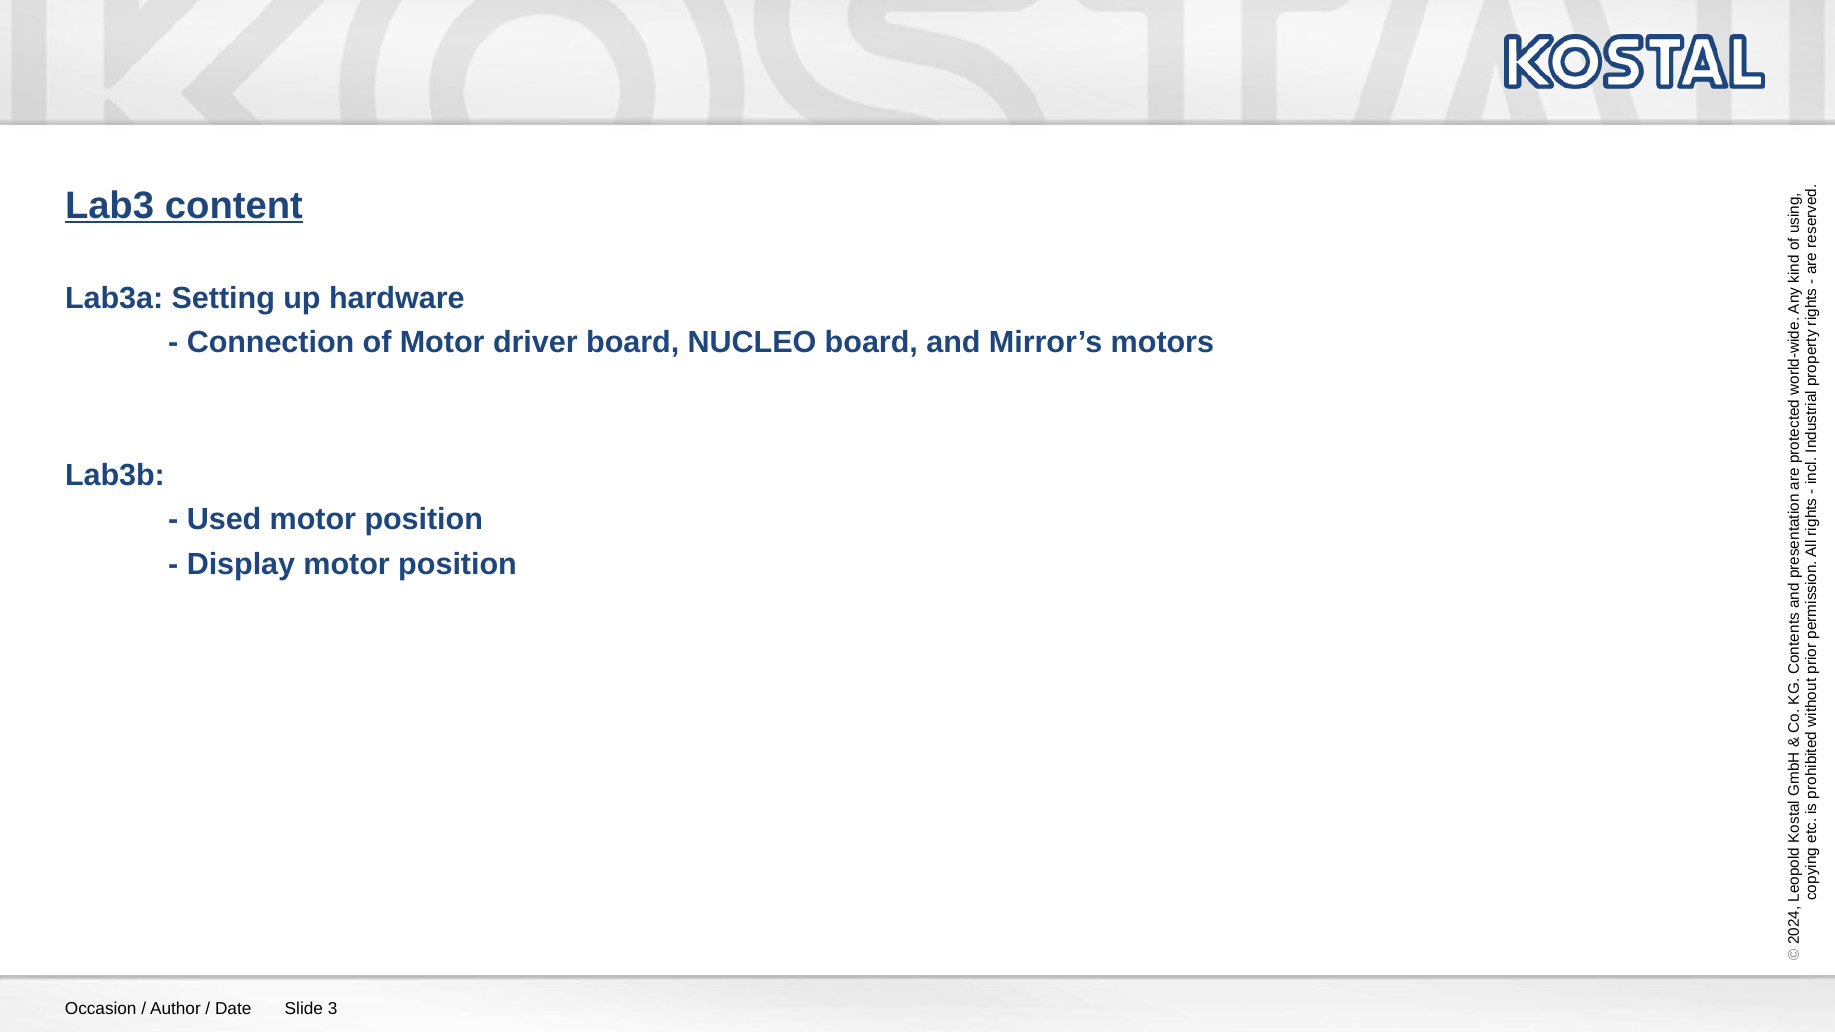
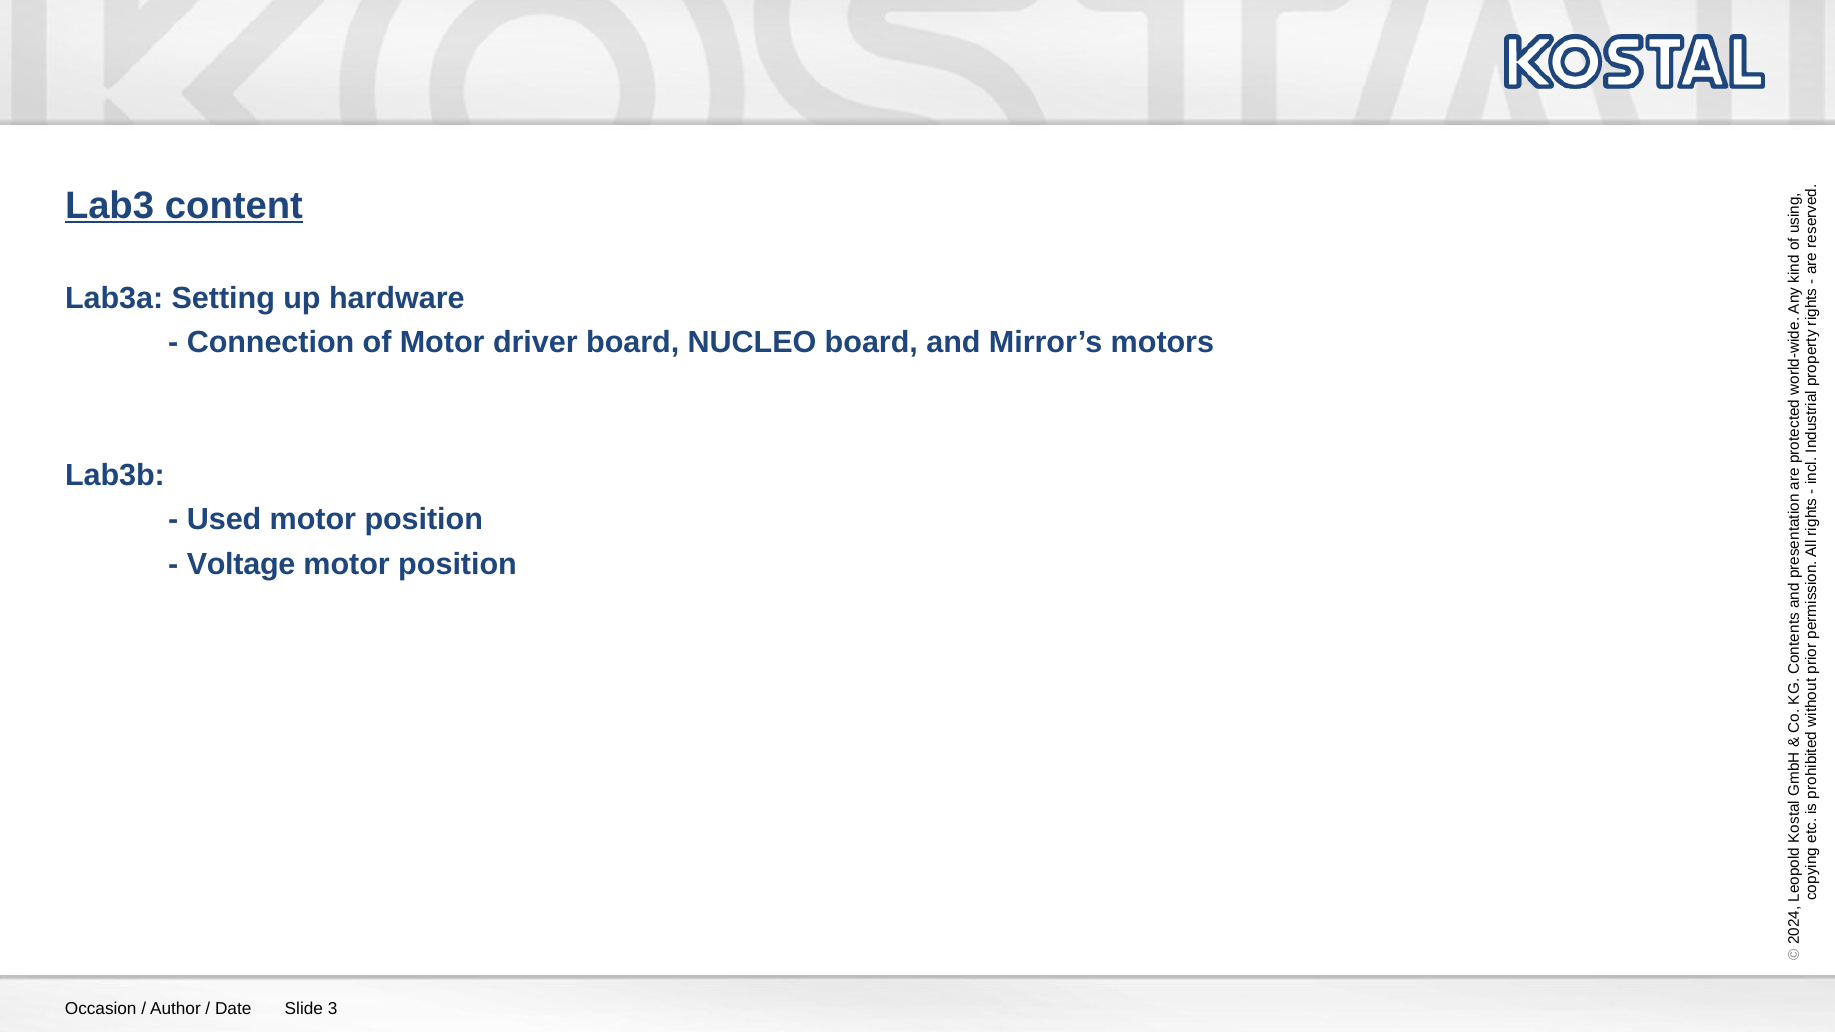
Display: Display -> Voltage (241, 564)
